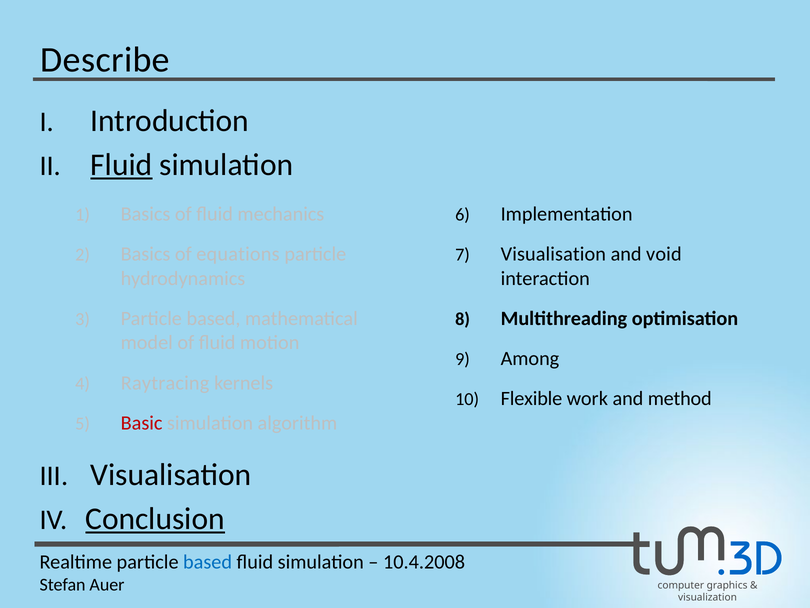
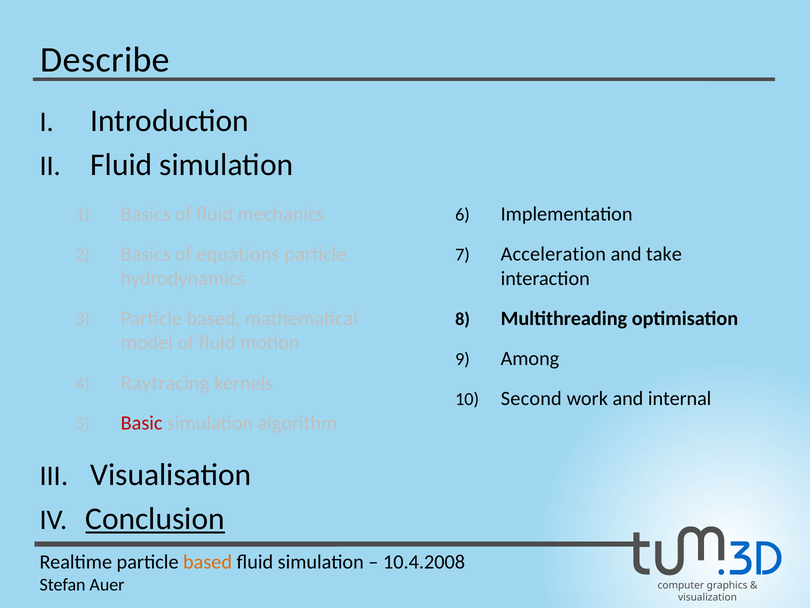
Fluid underline: present -> none (121, 165)
Visualisation: Visualisation -> Acceleration (553, 254)
void: void -> take (664, 254)
Flexible: Flexible -> Second (531, 398)
method: method -> internal (680, 398)
based colour: blue -> orange (208, 562)
